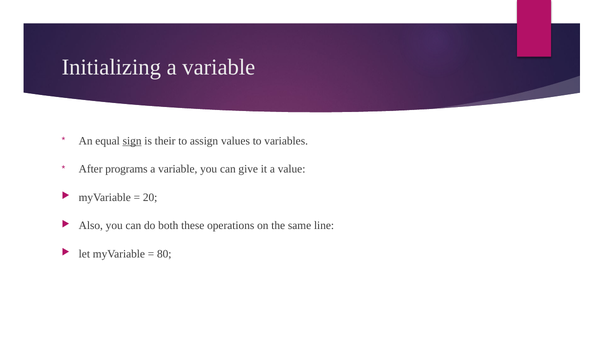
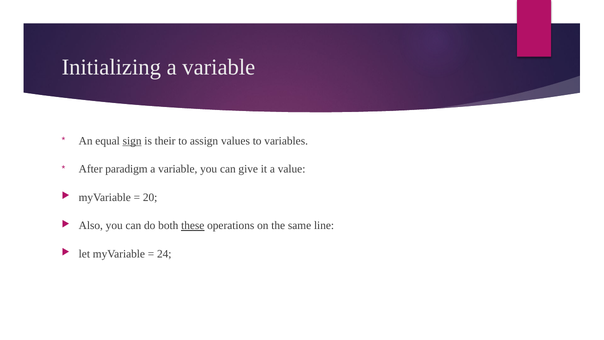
programs: programs -> paradigm (126, 169)
these underline: none -> present (193, 226)
80: 80 -> 24 (164, 254)
